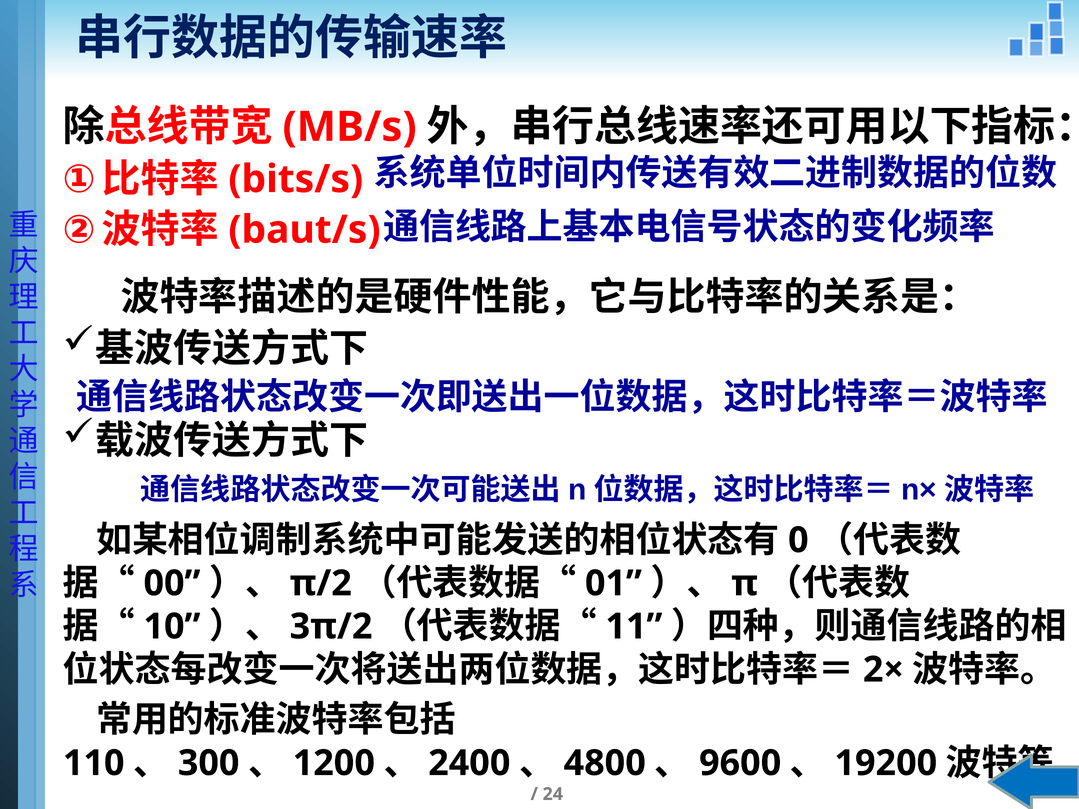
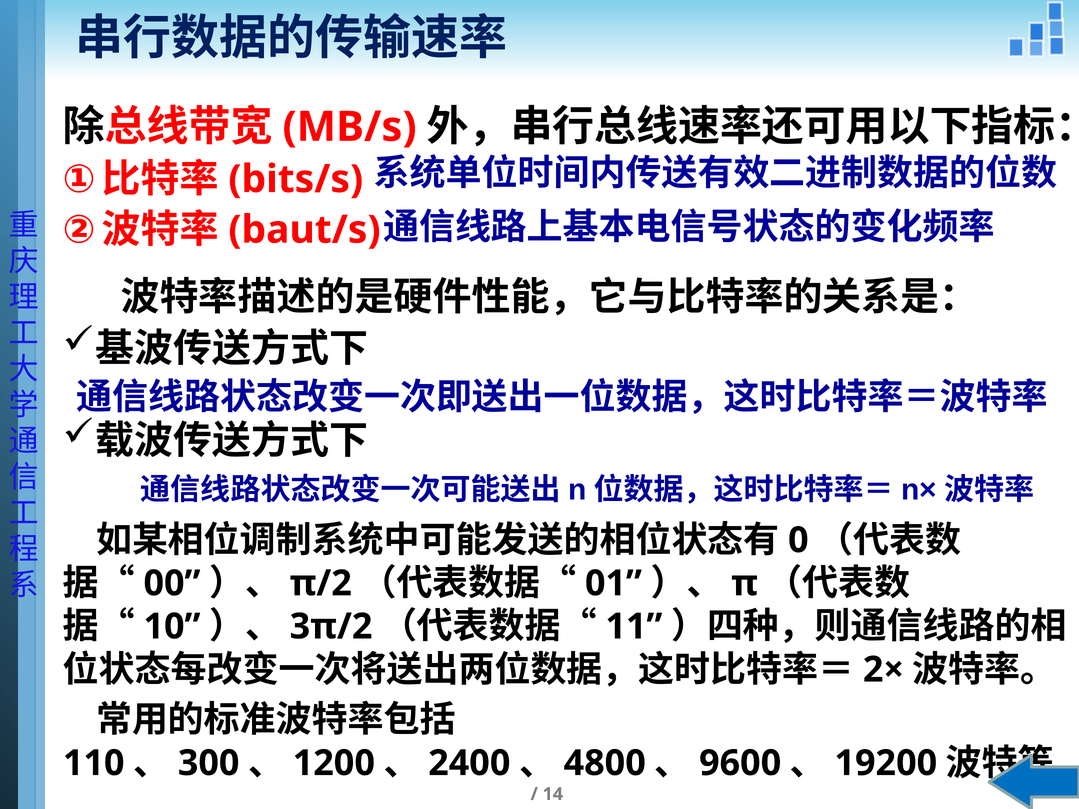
24: 24 -> 14 (553, 794)
